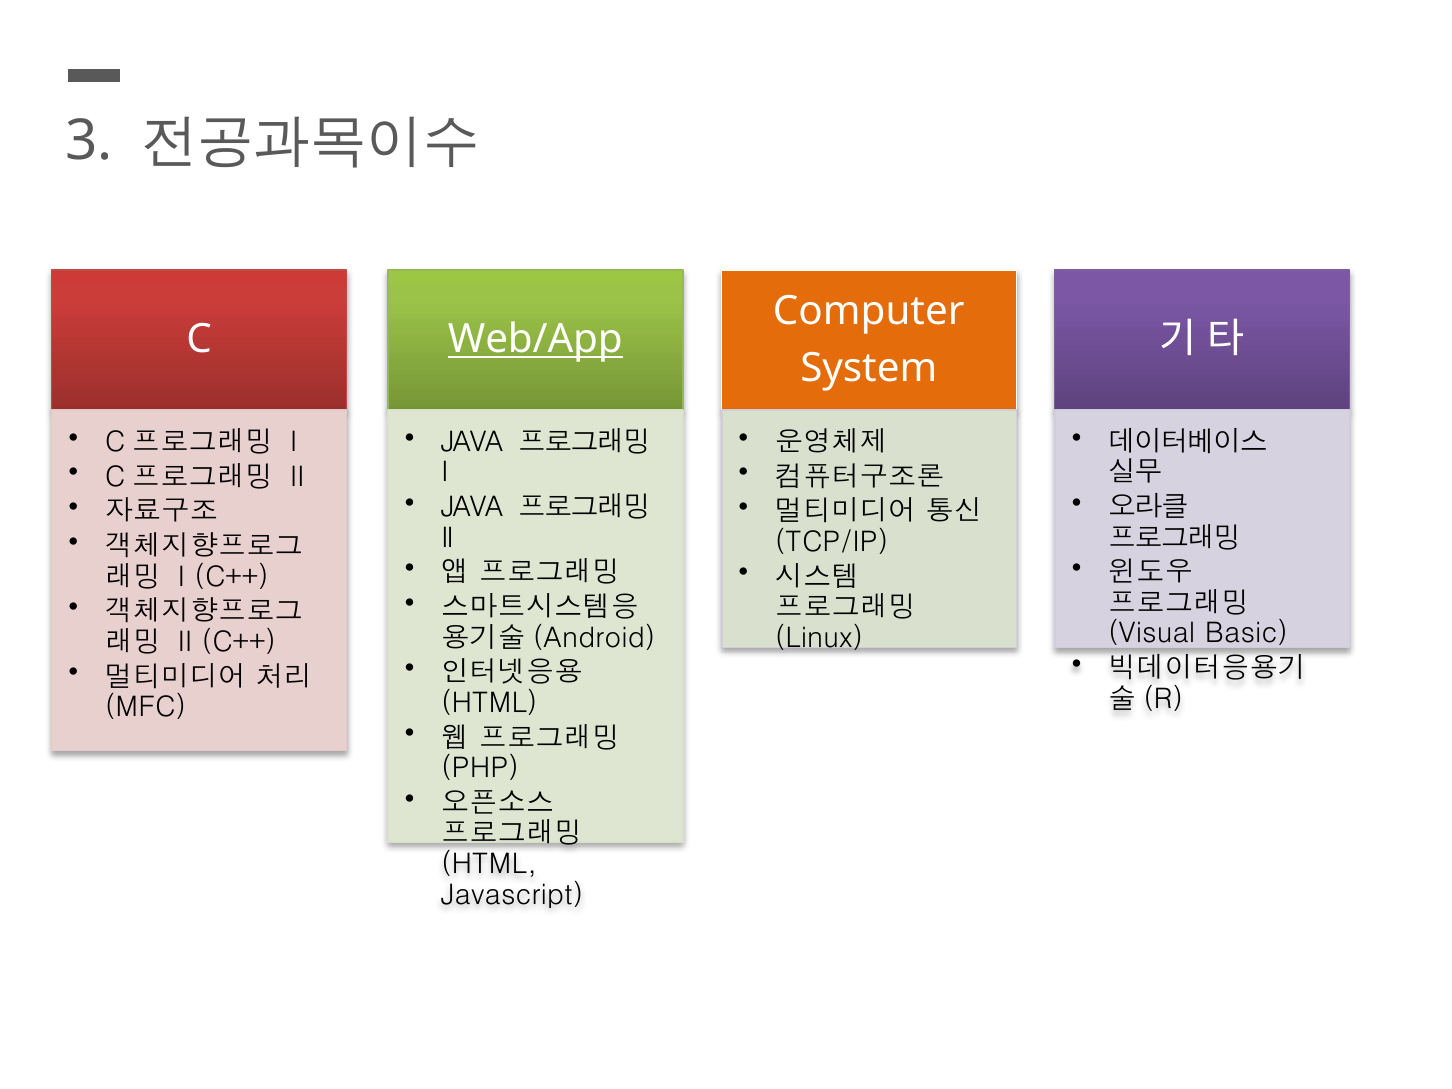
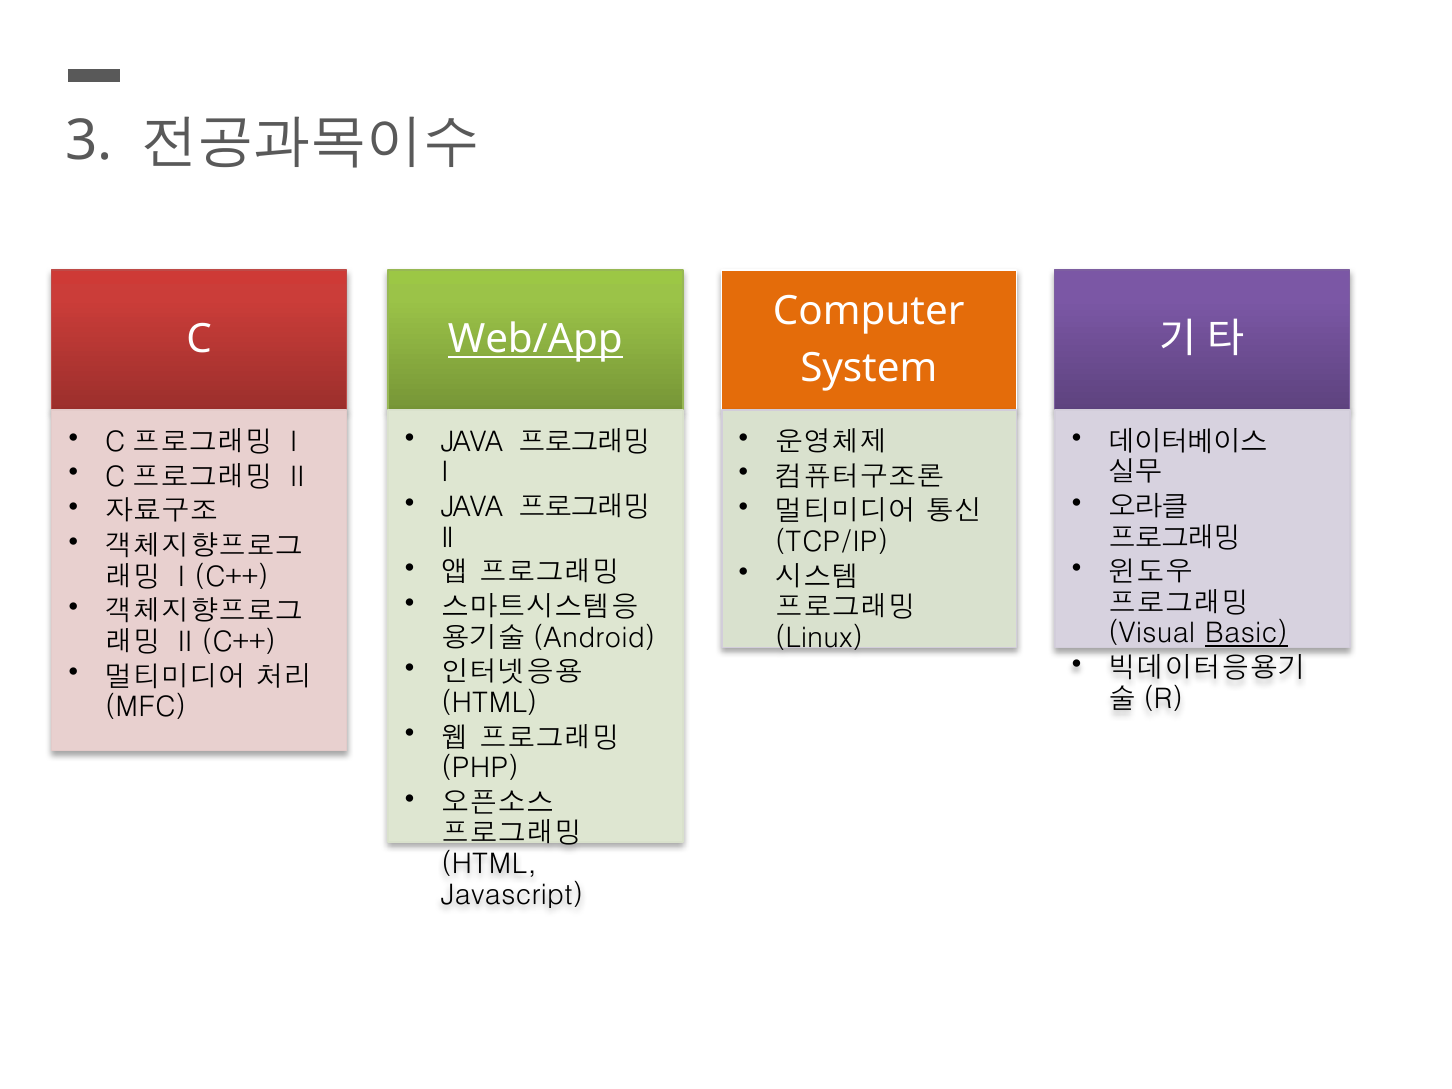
Basic underline: none -> present (1246, 634)
